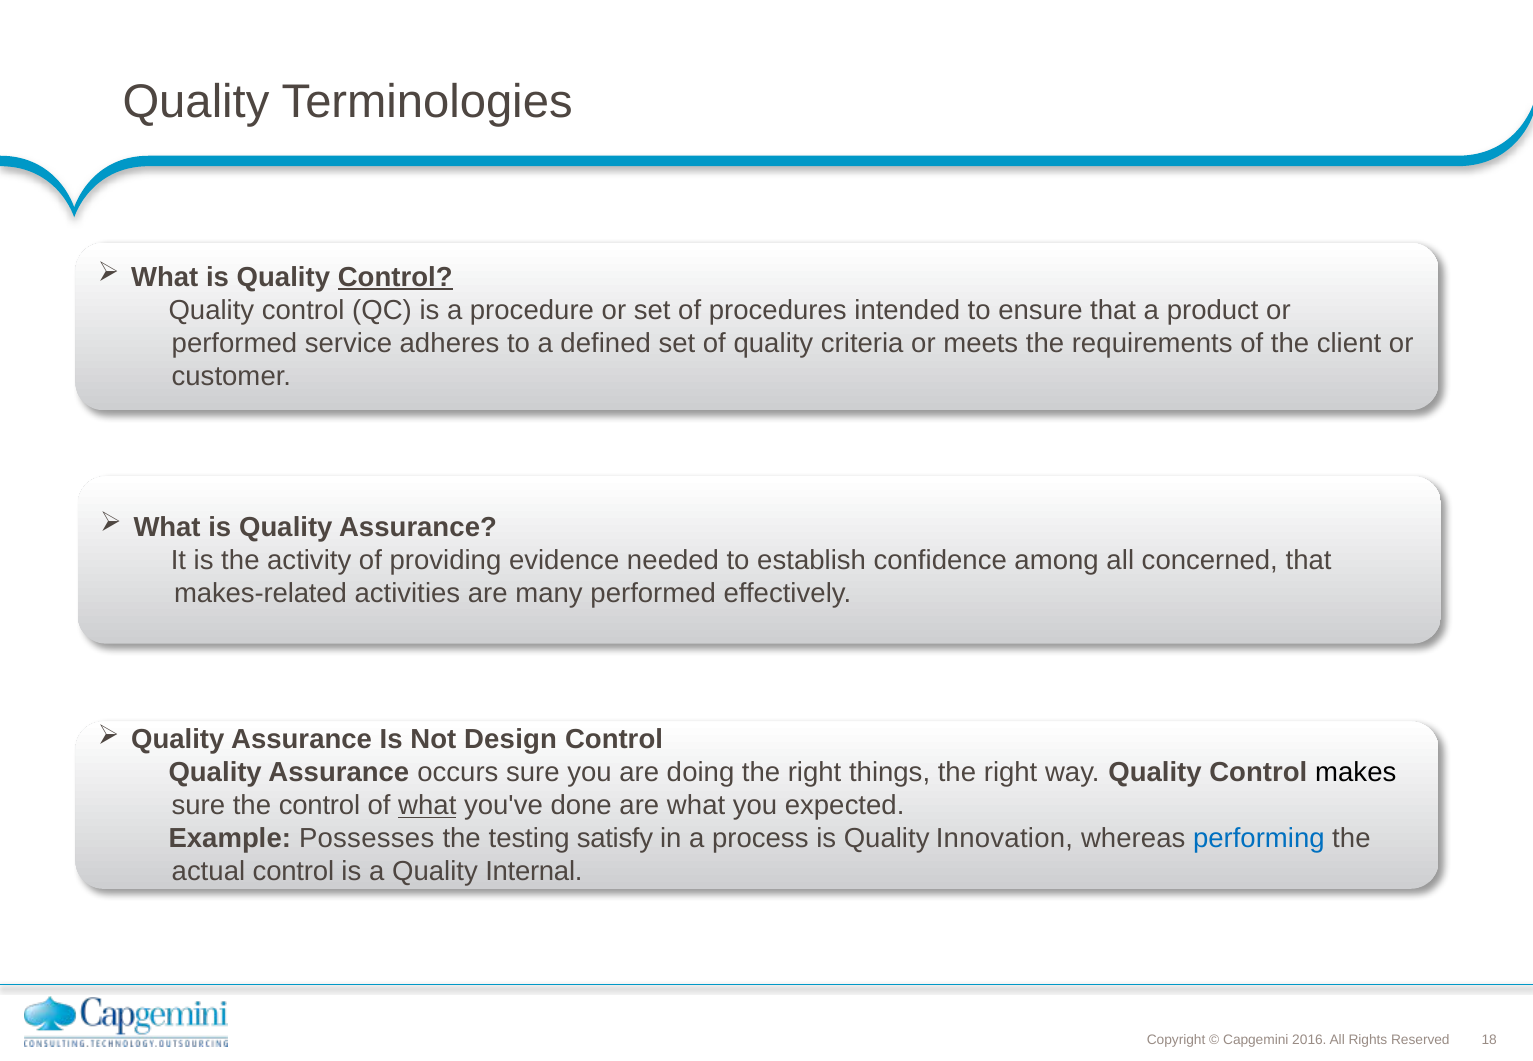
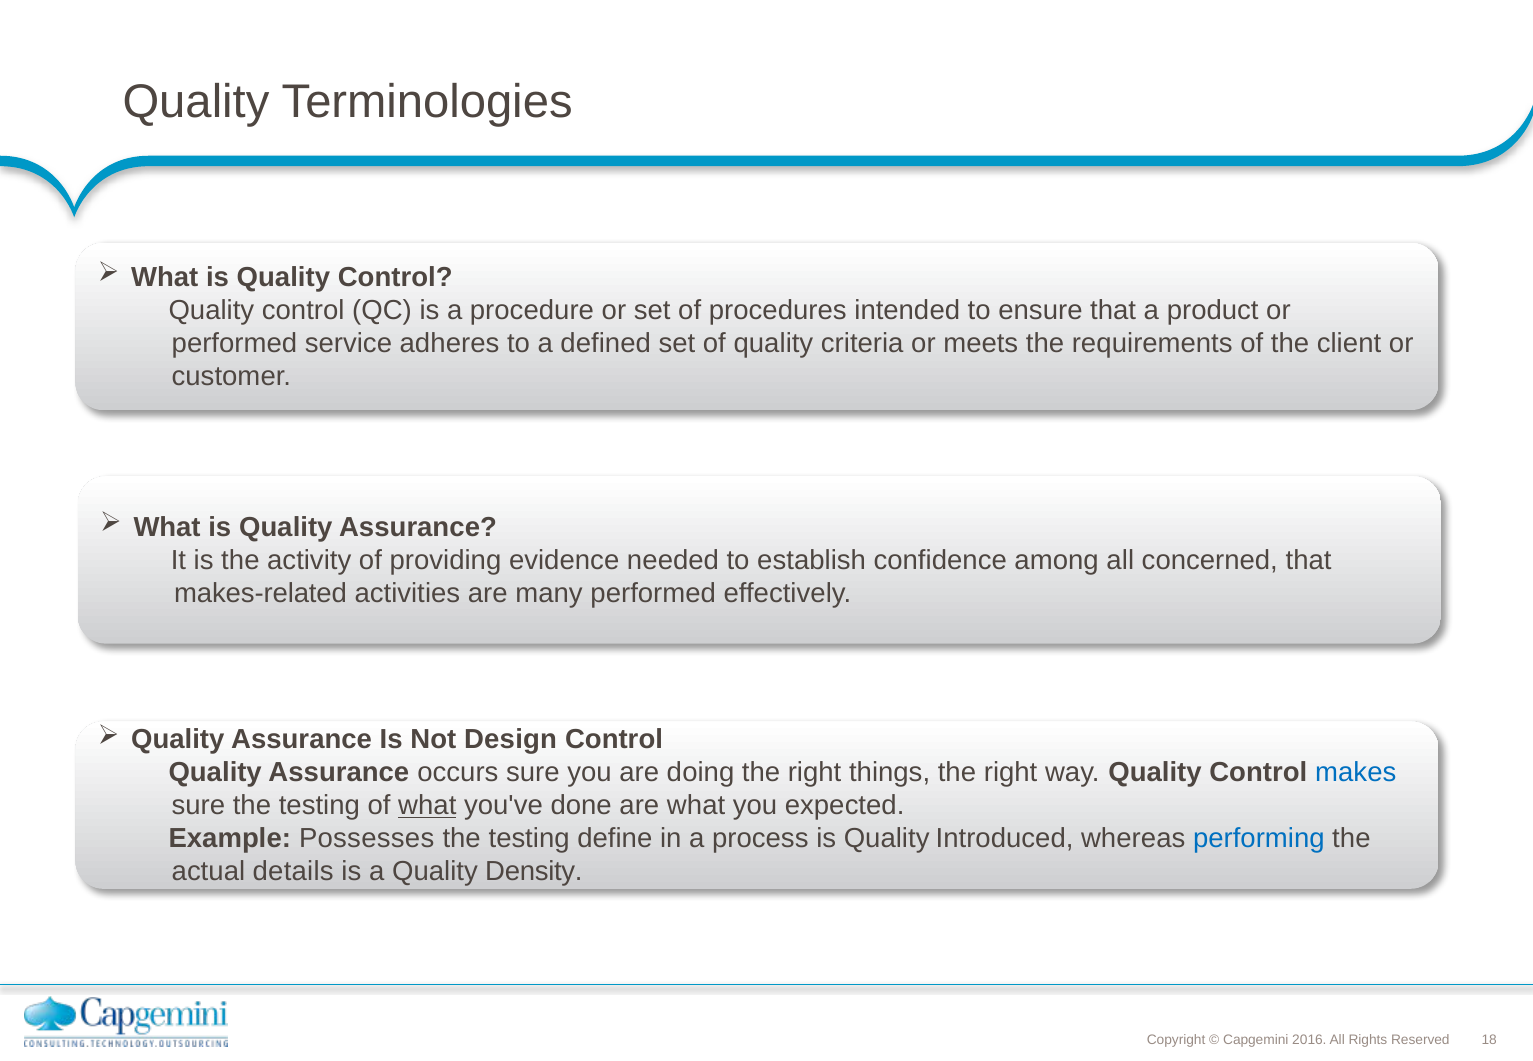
Control underline: present -> none (395, 277)
makes colour: black -> blue (1356, 773)
sure the control: control -> testing (319, 806)
satisfy: satisfy -> define (615, 839)
Innovation: Innovation -> Introduced (1005, 839)
actual control: control -> details (293, 872)
Internal: Internal -> Density (534, 872)
